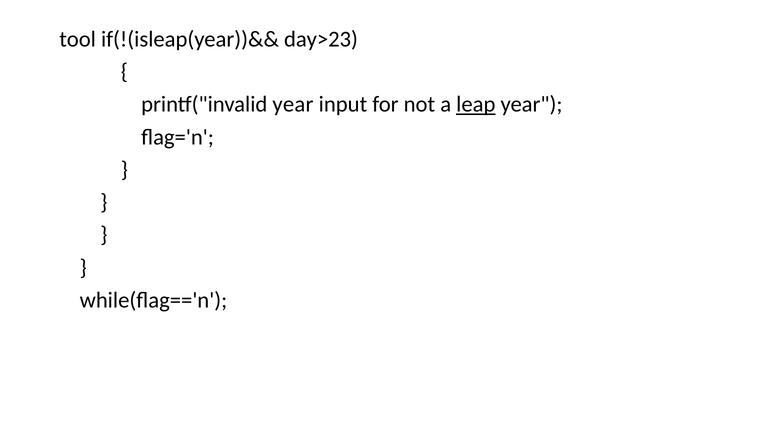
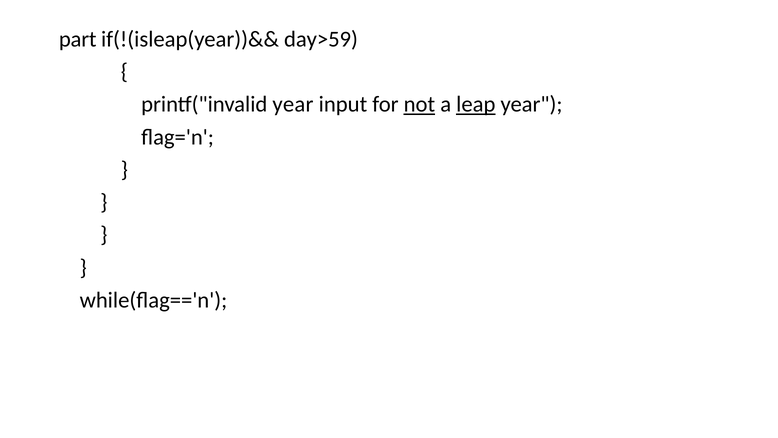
tool: tool -> part (78, 39)
day>23: day>23 -> day>59 (321, 39)
not underline: none -> present (419, 104)
